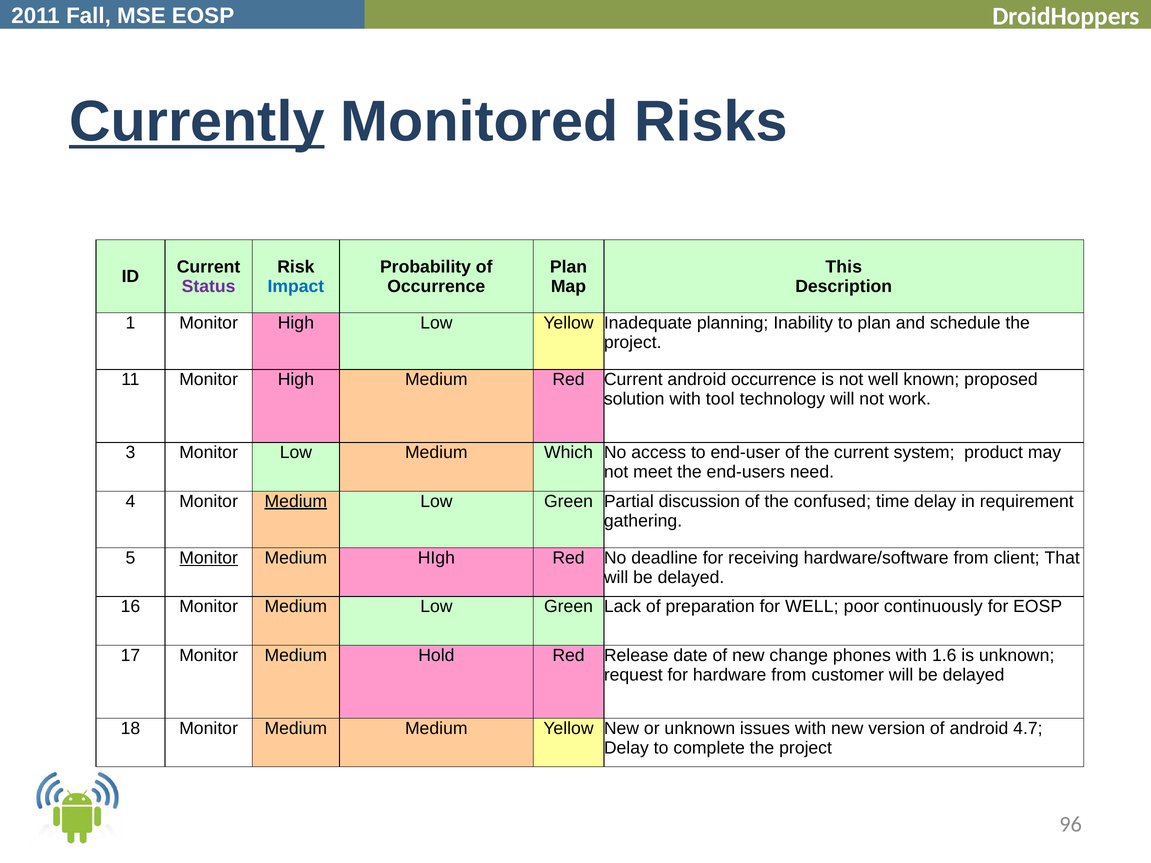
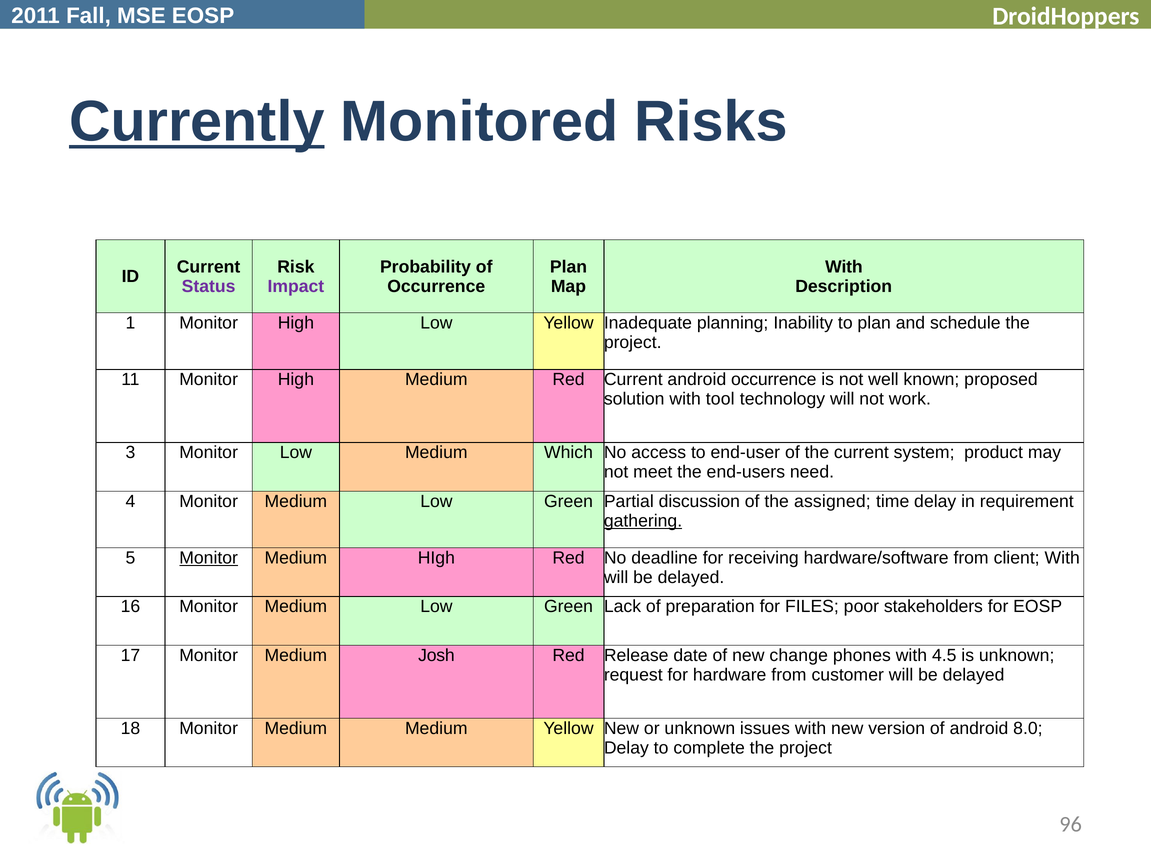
This: This -> With (844, 267)
Impact colour: blue -> purple (296, 286)
Medium underline: present -> none (296, 501)
confused: confused -> assigned (832, 501)
gathering underline: none -> present (643, 521)
client That: That -> With (1062, 558)
for WELL: WELL -> FILES (812, 607)
continuously: continuously -> stakeholders (933, 607)
Hold: Hold -> Josh (436, 655)
1.6: 1.6 -> 4.5 (944, 655)
4.7: 4.7 -> 8.0 (1028, 728)
